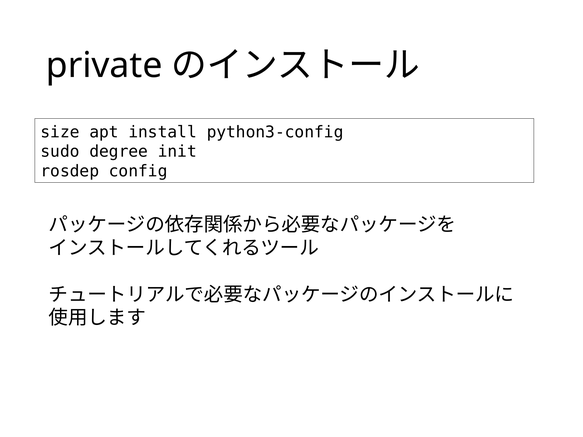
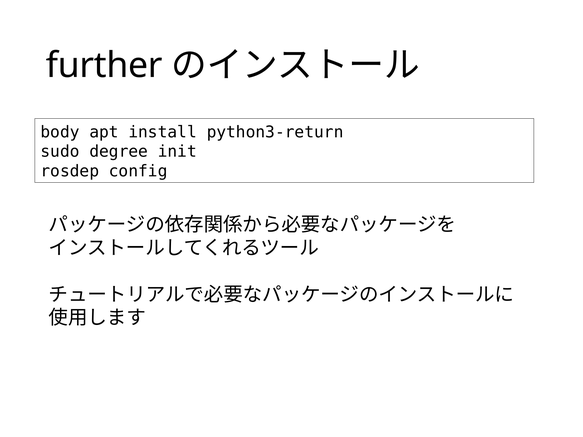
private: private -> further (104, 65)
size: size -> body (60, 132)
python3-config: python3-config -> python3-return (275, 132)
